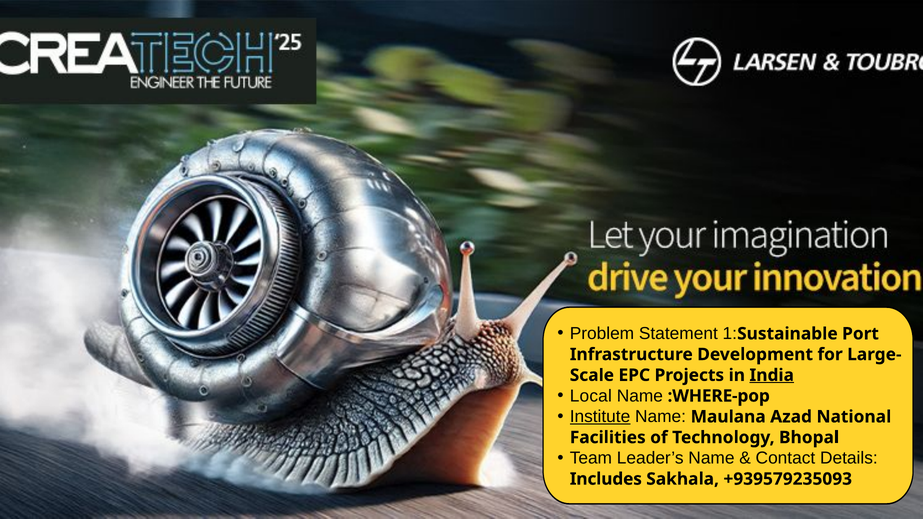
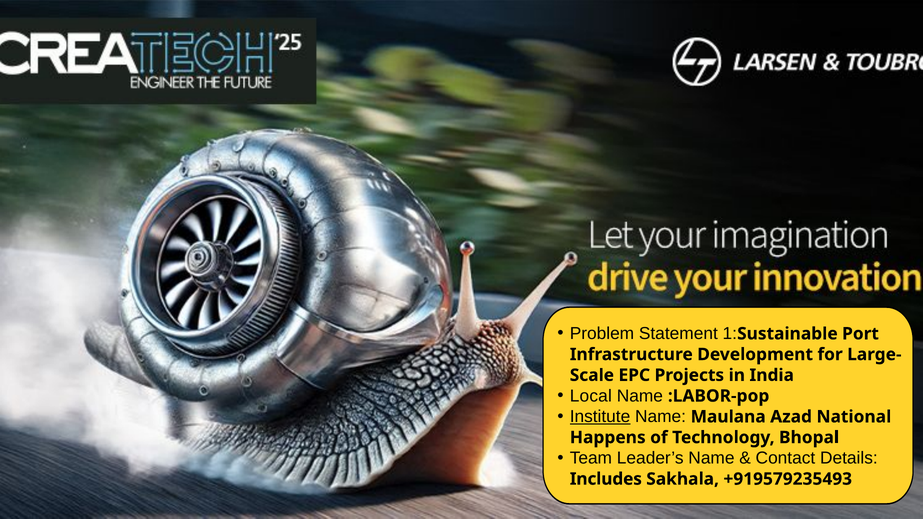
India underline: present -> none (772, 375)
:WHERE-pop: :WHERE-pop -> :LABOR-pop (719, 396)
Facilities: Facilities -> Happens (608, 438)
+939579235093: +939579235093 -> +919579235493 (788, 479)
